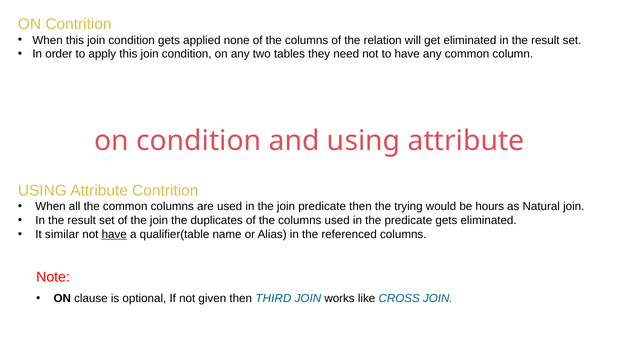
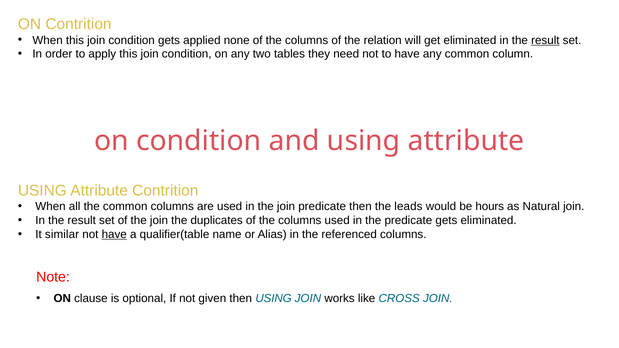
result underline: none -> present (545, 40)
trying: trying -> leads (408, 207)
then THIRD: THIRD -> USING (274, 299)
